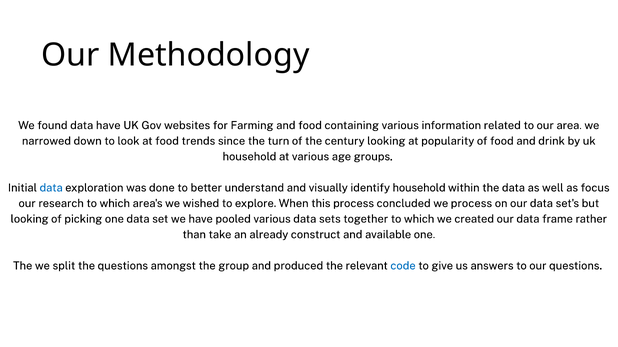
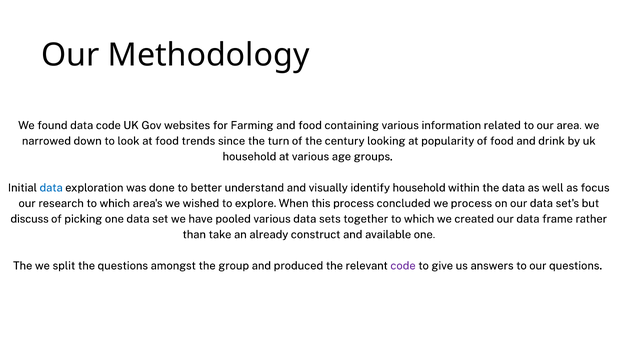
data have: have -> code (108, 126)
looking: looking -> discuss (30, 219)
code colour: blue -> purple (403, 266)
